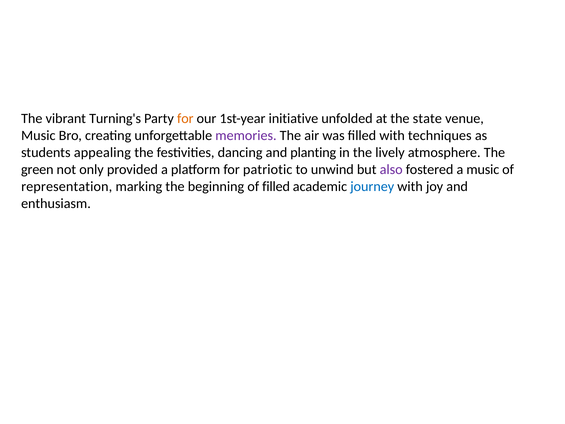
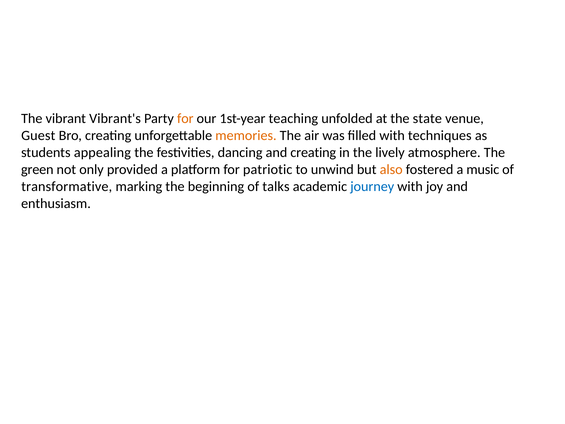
Turning's: Turning's -> Vibrant's (115, 119)
initiative: initiative -> teaching (293, 119)
Music: Music -> Guest (38, 135)
memories colour: purple -> orange (246, 135)
and planting: planting -> creating (313, 152)
also colour: purple -> orange (391, 169)
representation: representation -> transformative (67, 186)
of filled: filled -> talks (276, 186)
